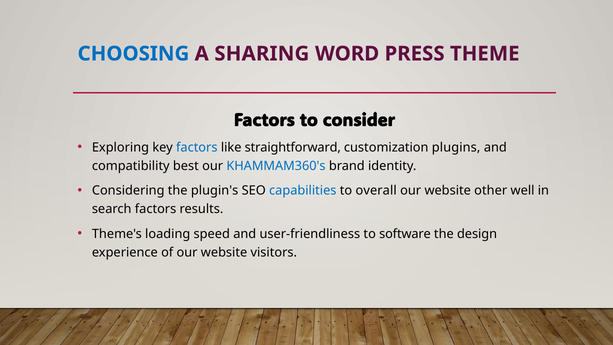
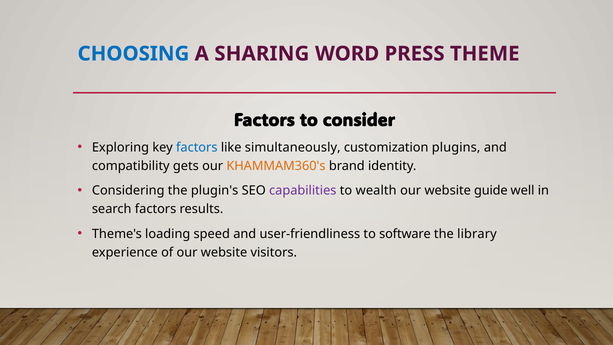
straightforward: straightforward -> simultaneously (293, 147)
best: best -> gets (186, 166)
KHAMMAM360's colour: blue -> orange (276, 166)
capabilities colour: blue -> purple (303, 191)
overall: overall -> wealth (376, 191)
other: other -> guide (491, 191)
design: design -> library (477, 234)
